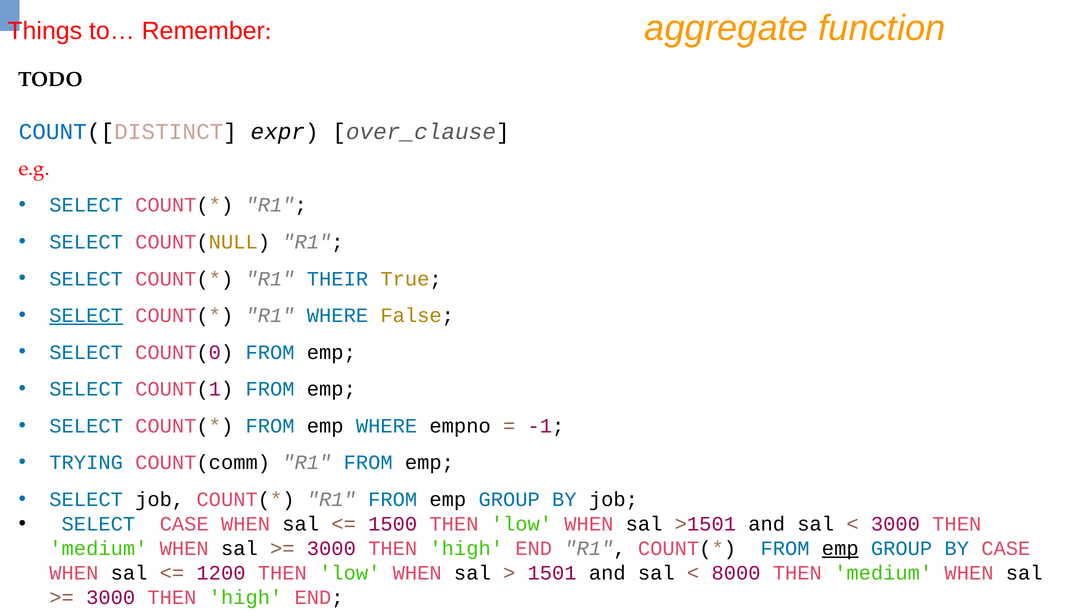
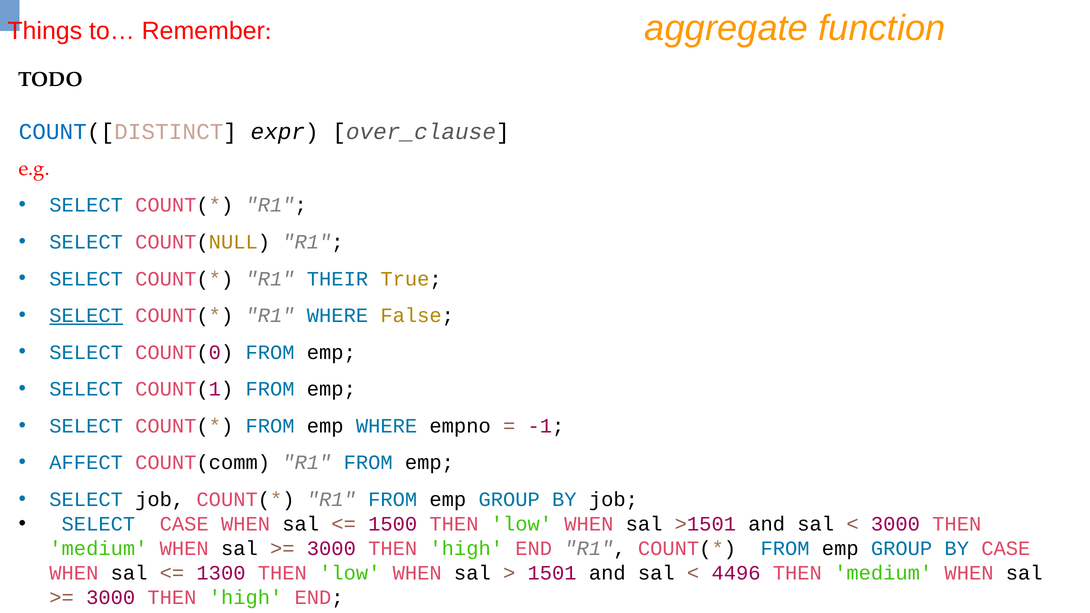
TRYING: TRYING -> AFFECT (86, 463)
emp underline: present -> none (840, 549)
1200: 1200 -> 1300 (221, 573)
8000: 8000 -> 4496 (736, 573)
